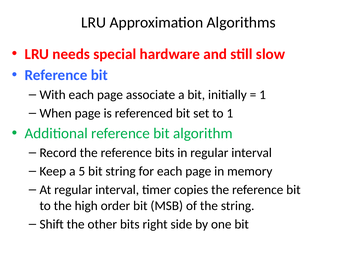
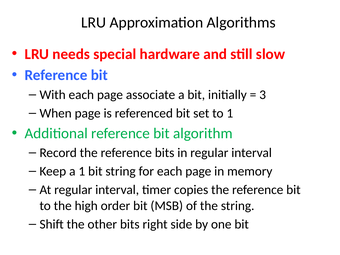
1: 1 -> 3 (263, 95)
a 5: 5 -> 1 (82, 171)
